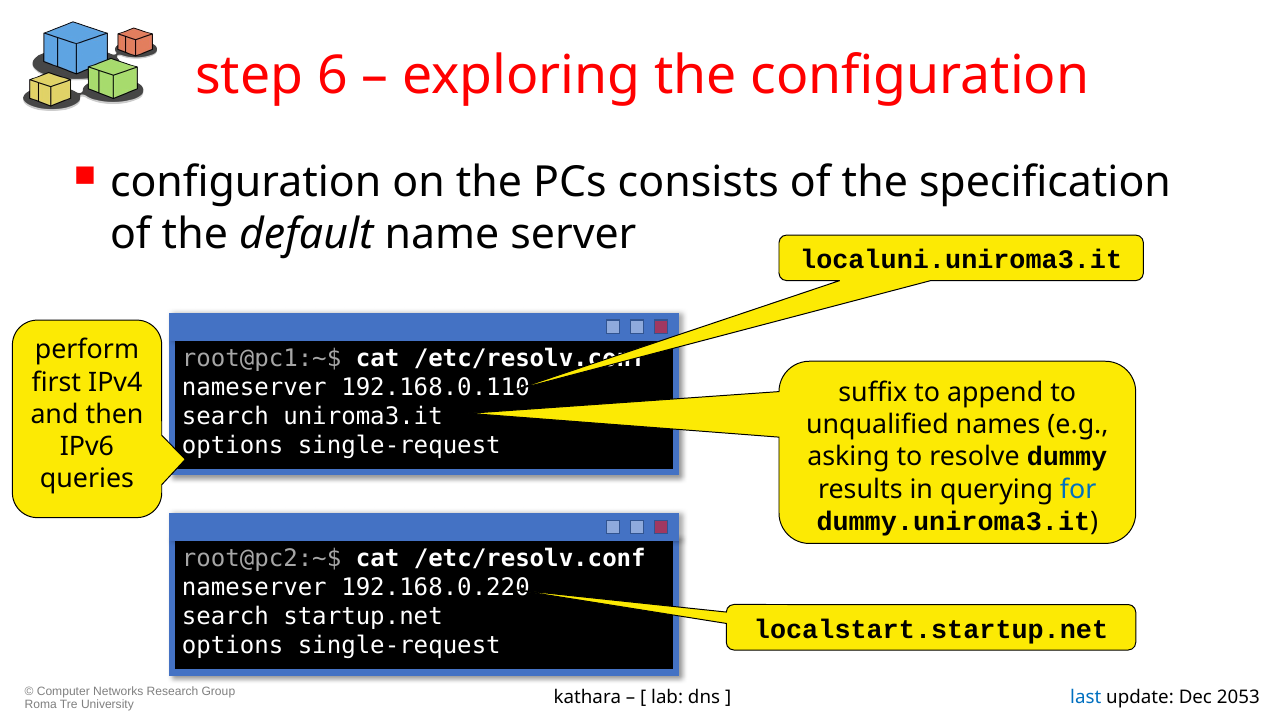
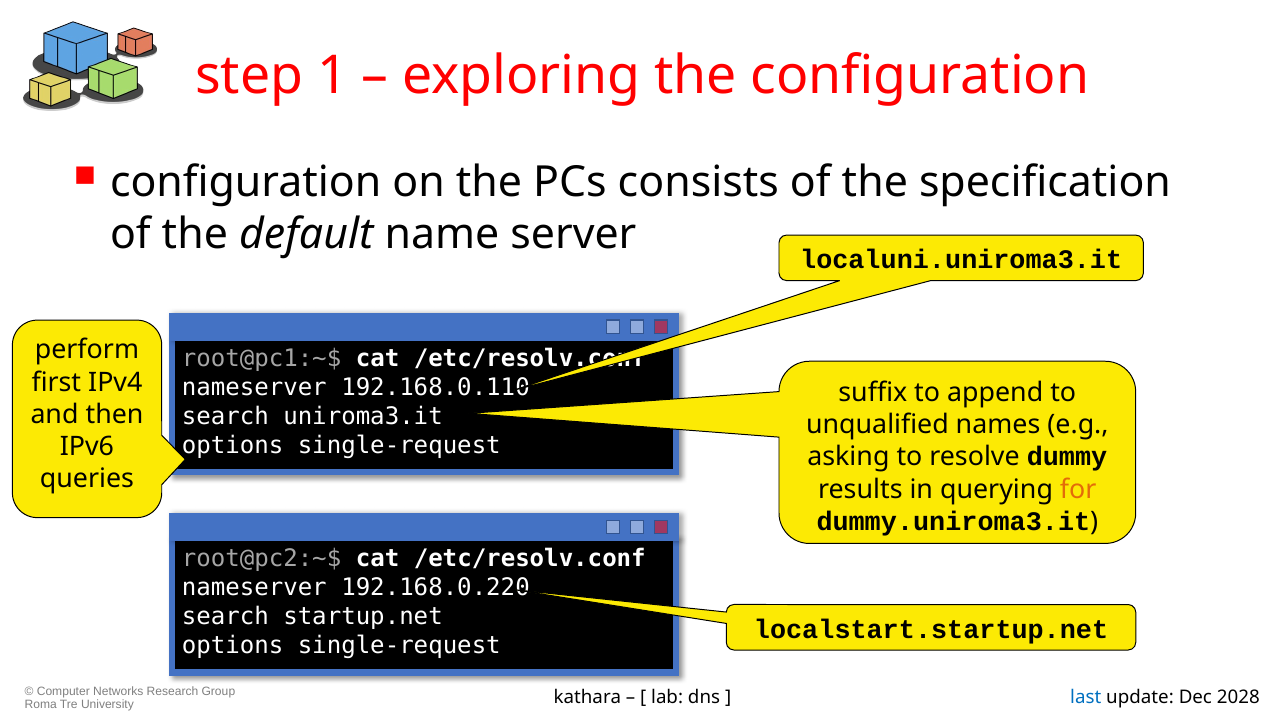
6: 6 -> 1 (332, 76)
for colour: blue -> orange (1078, 489)
2053: 2053 -> 2028 (1238, 698)
